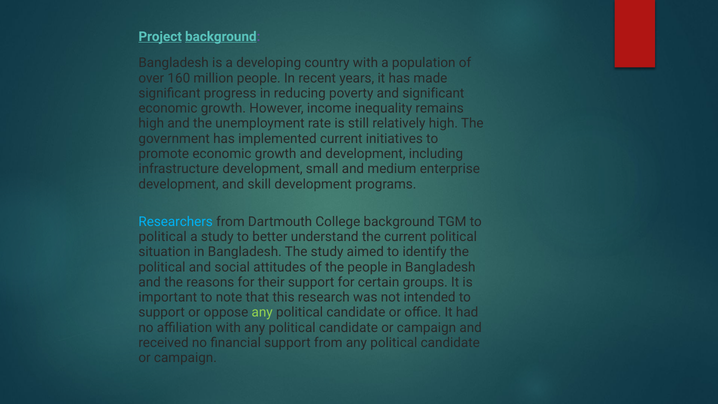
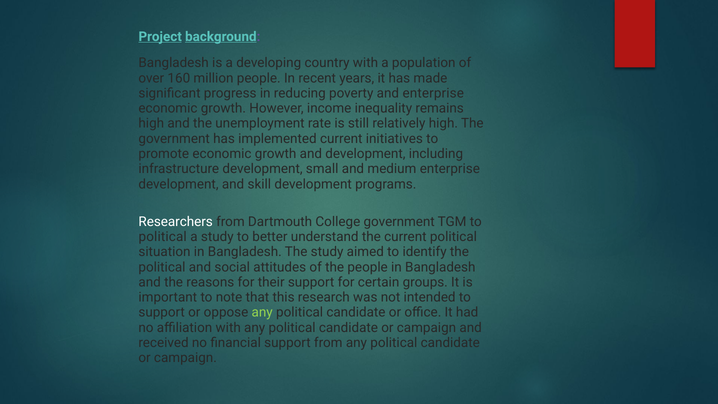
and significant: significant -> enterprise (433, 93)
Researchers colour: light blue -> white (176, 222)
College background: background -> government (399, 222)
